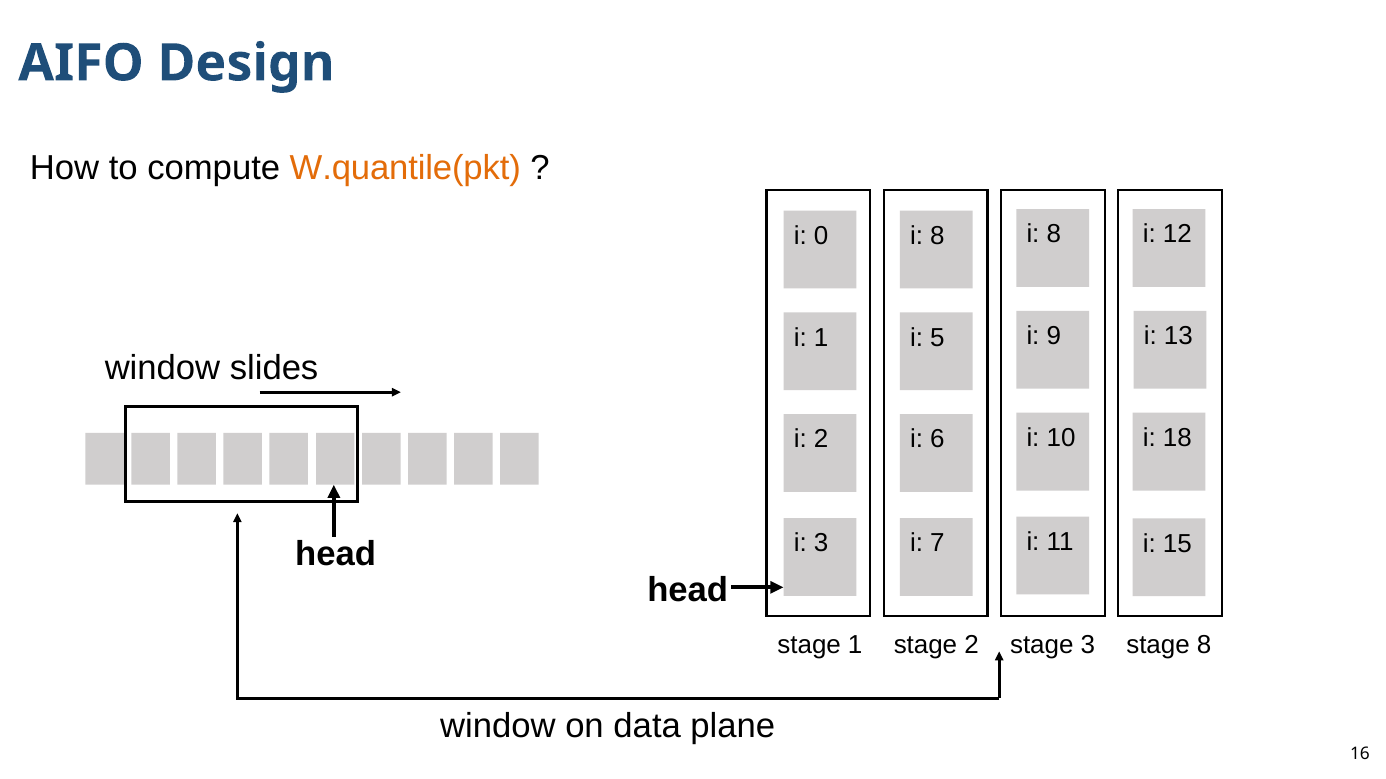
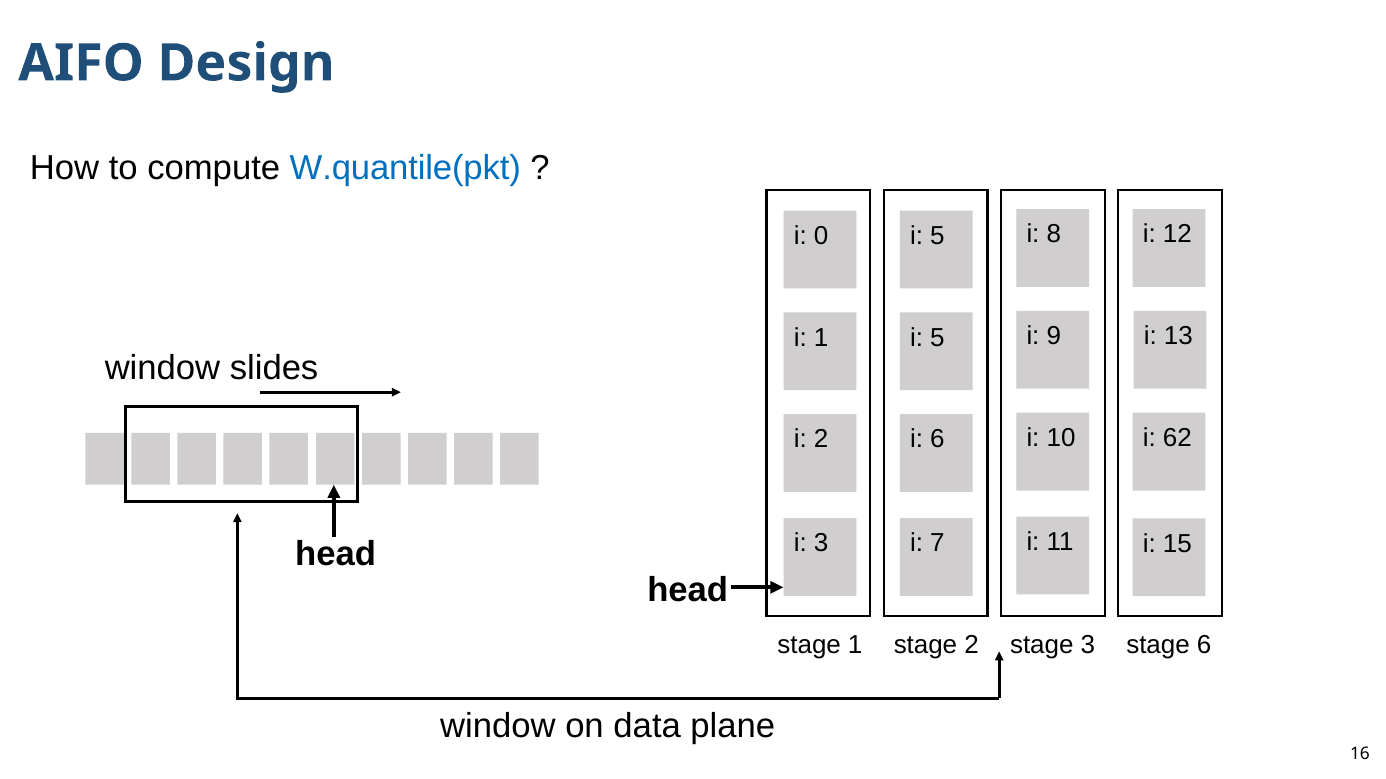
W.quantile(pkt colour: orange -> blue (405, 168)
8: 8 -> 5 (937, 236)
18: 18 -> 62 (1177, 438)
stage 8: 8 -> 6 (1204, 645)
